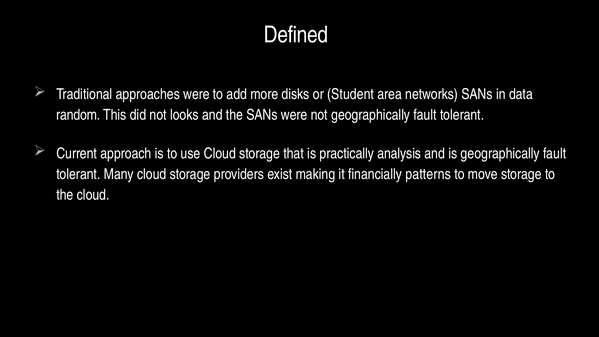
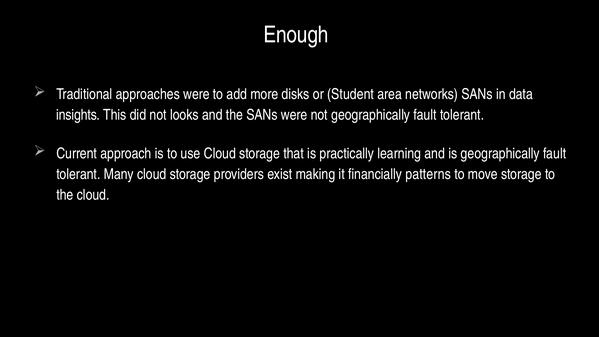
Defined: Defined -> Enough (296, 35)
random: random -> insights (78, 115)
analysis: analysis -> learning (399, 153)
